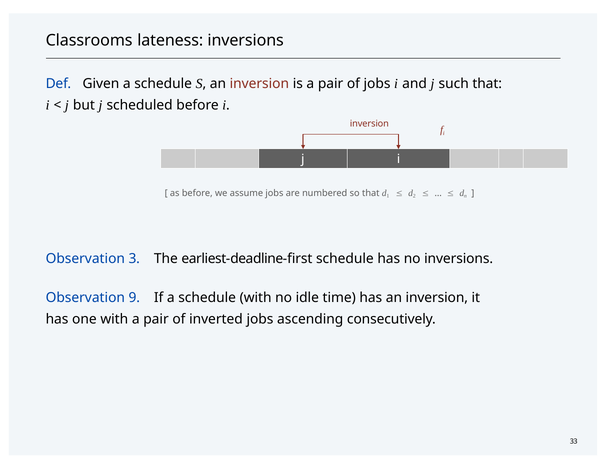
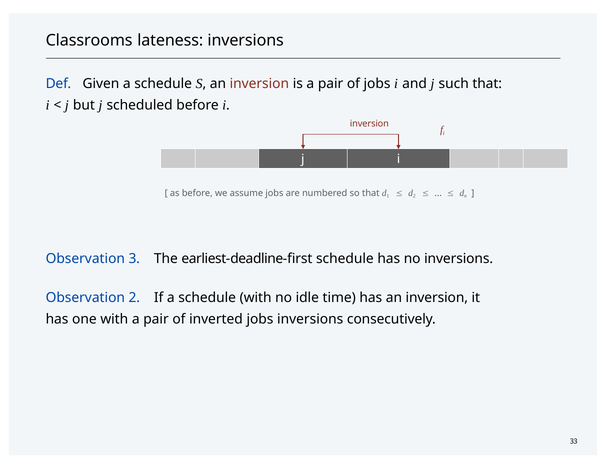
Observation 9: 9 -> 2 (134, 297)
jobs ascending: ascending -> inversions (310, 319)
